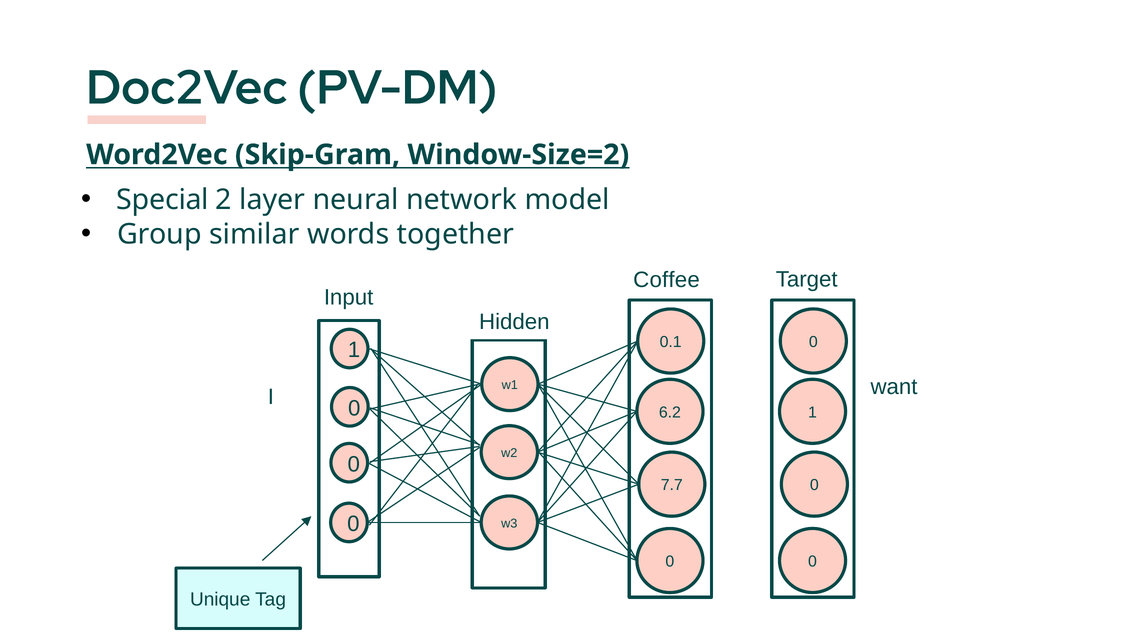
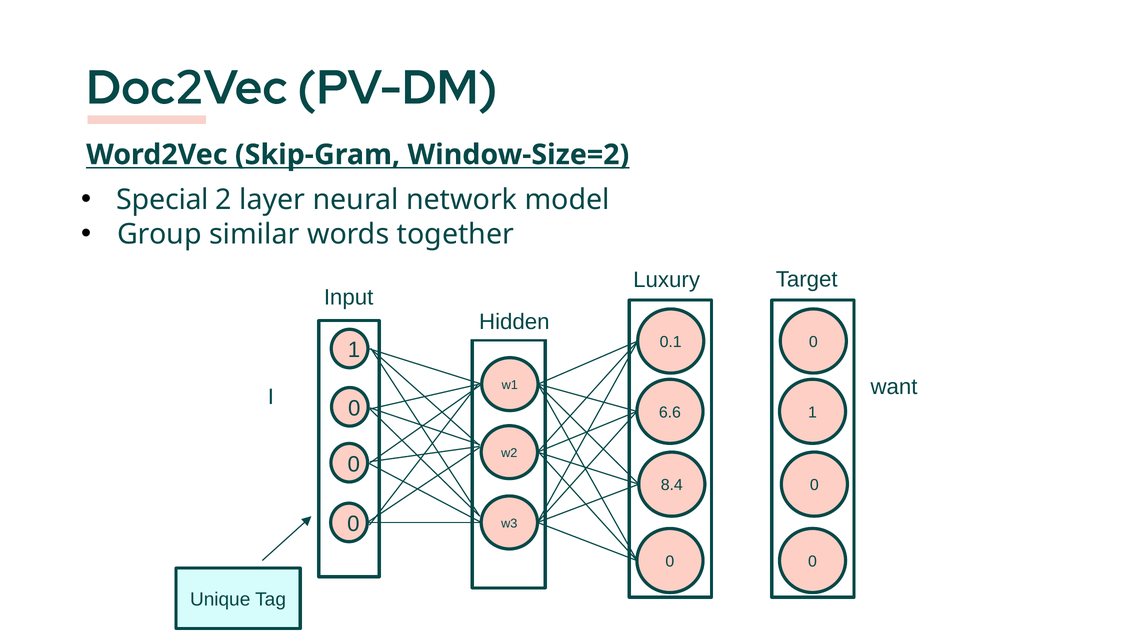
Coffee: Coffee -> Luxury (667, 280)
6.2: 6.2 -> 6.6 (670, 412)
7.7: 7.7 -> 8.4 (672, 485)
